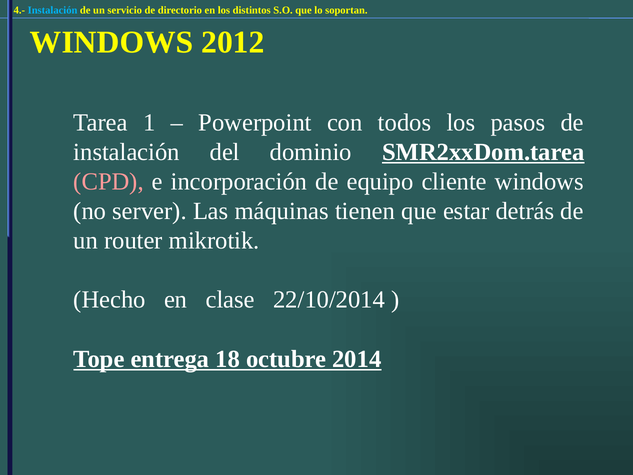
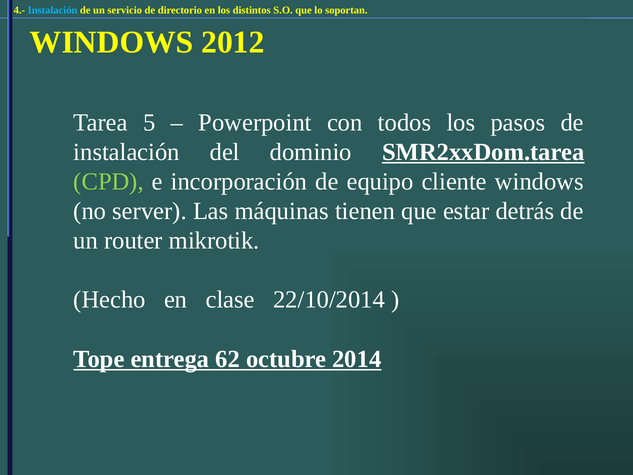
1: 1 -> 5 (149, 122)
CPD colour: pink -> light green (109, 181)
18: 18 -> 62 (228, 359)
